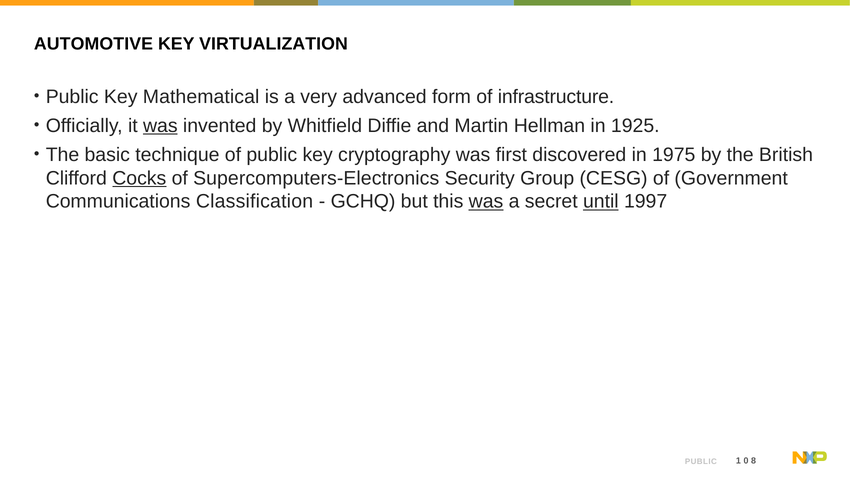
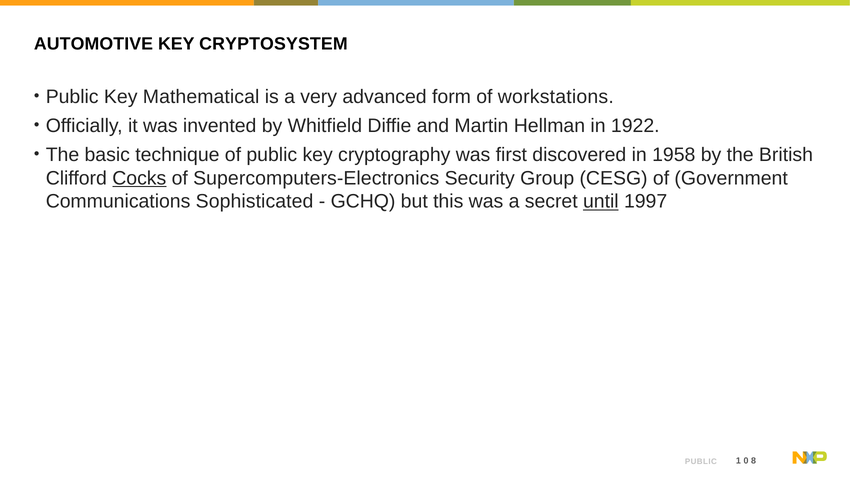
VIRTUALIZATION: VIRTUALIZATION -> CRYPTOSYSTEM (273, 44)
infrastructure: infrastructure -> workstations (556, 97)
was underline: present -> none (160, 126)
1925: 1925 -> 1922 (635, 126)
1975: 1975 -> 1958 (674, 155)
Classification: Classification -> Sophisticated (255, 202)
was underline: present -> none (486, 202)
